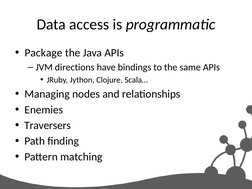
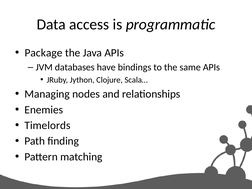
directions: directions -> databases (75, 67)
Traversers: Traversers -> Timelords (47, 125)
